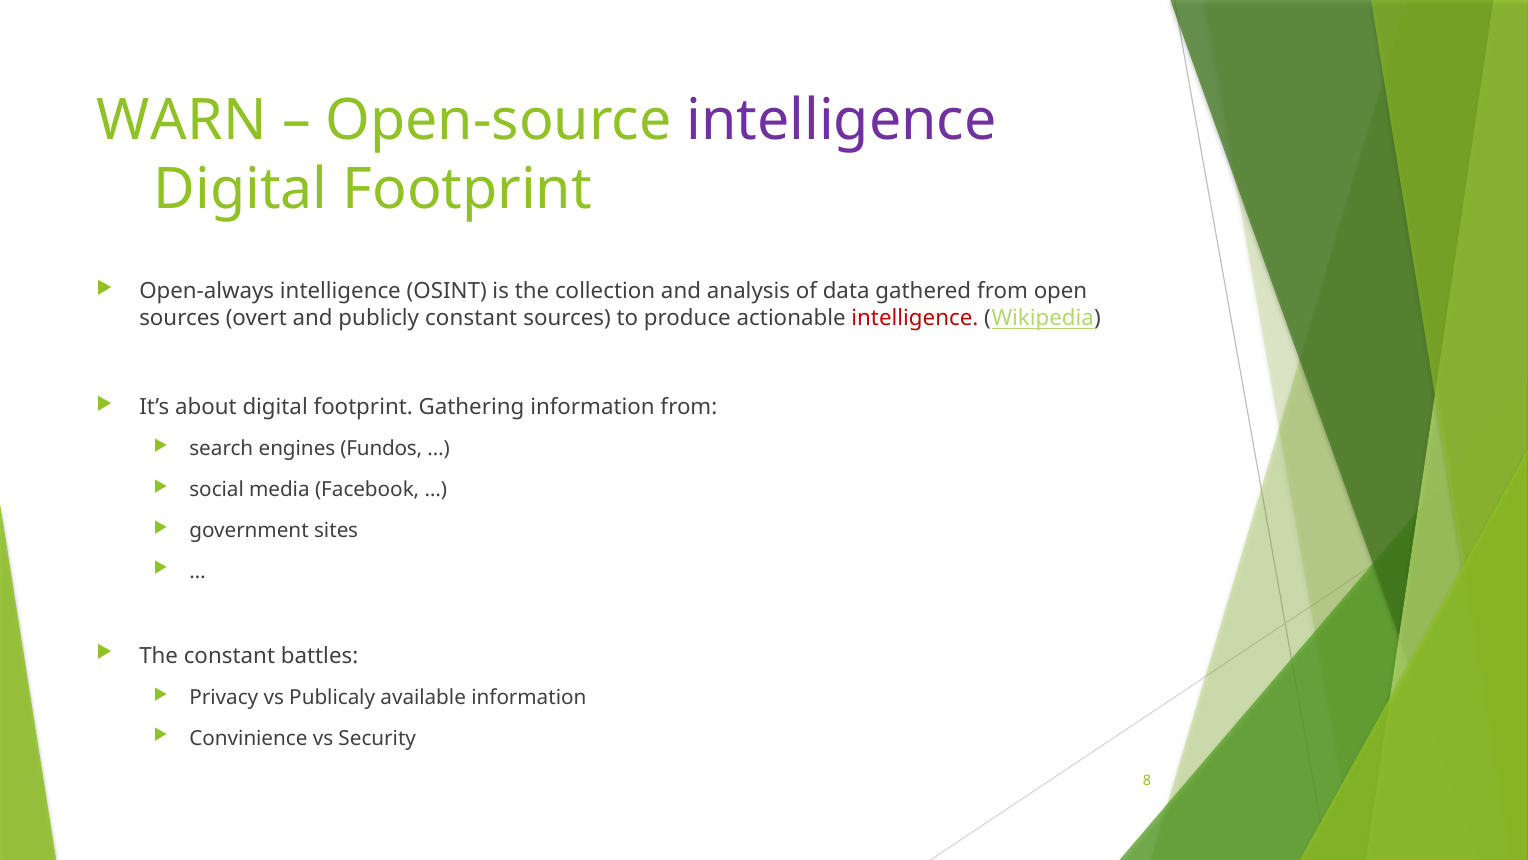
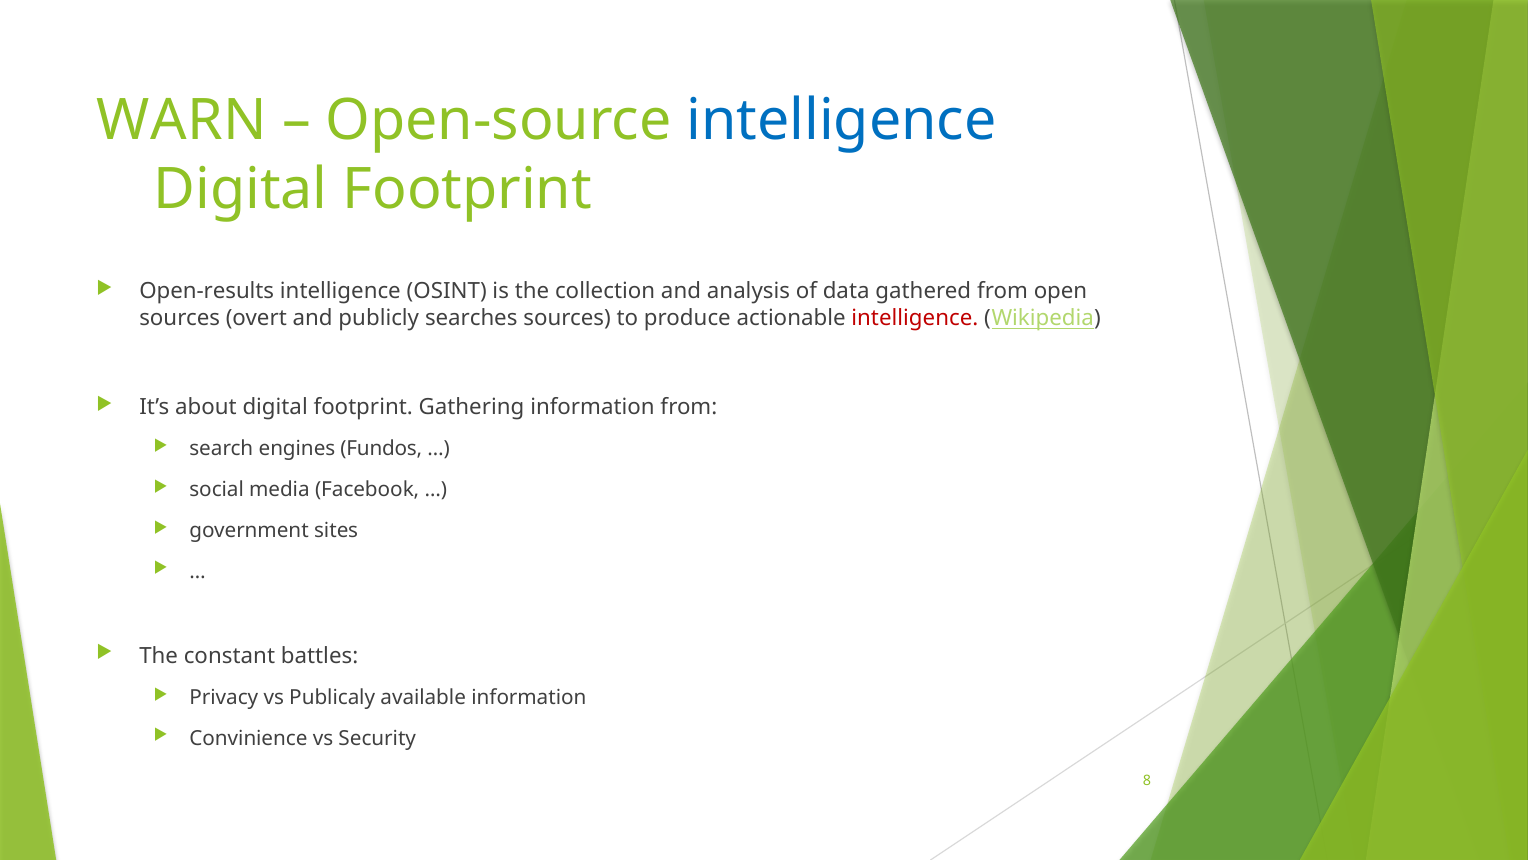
intelligence colour: purple -> blue (841, 121)
Open-always: Open-always -> Open-results (207, 291)
publicly constant: constant -> searches (471, 318)
